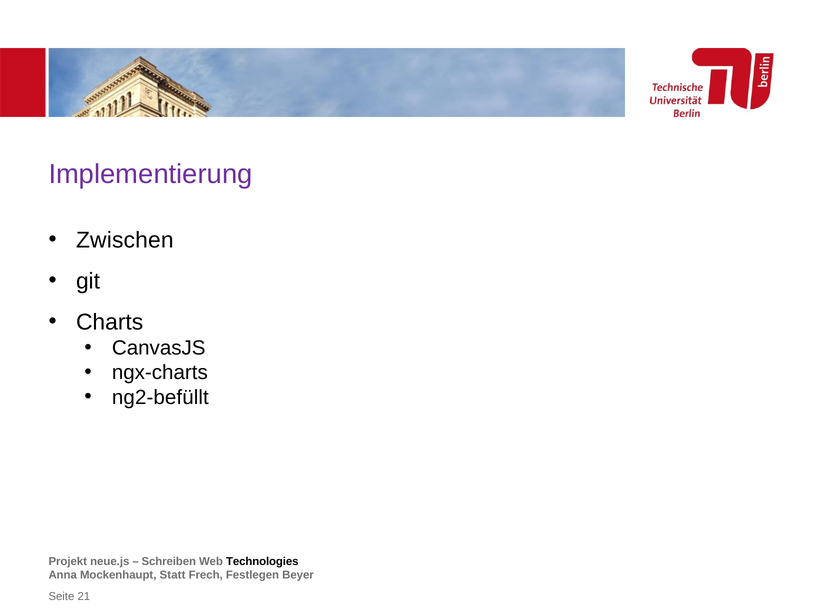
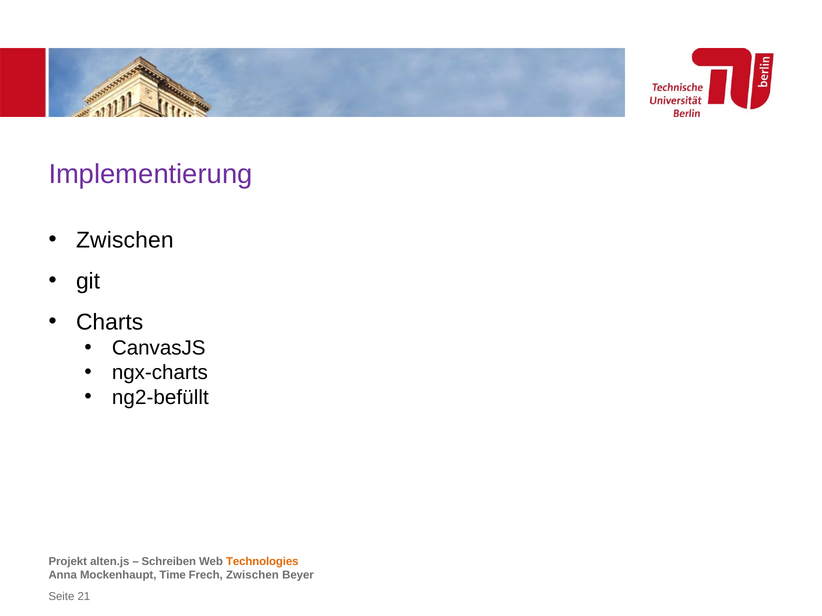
neue.js: neue.js -> alten.js (110, 562)
Technologies colour: black -> orange (262, 562)
Statt: Statt -> Time (173, 576)
Frech Festlegen: Festlegen -> Zwischen (252, 576)
